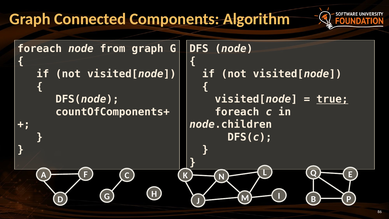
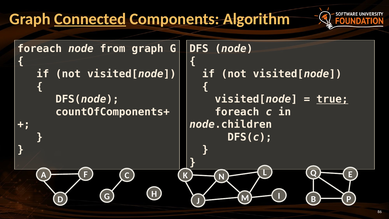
Connected underline: none -> present (90, 19)
